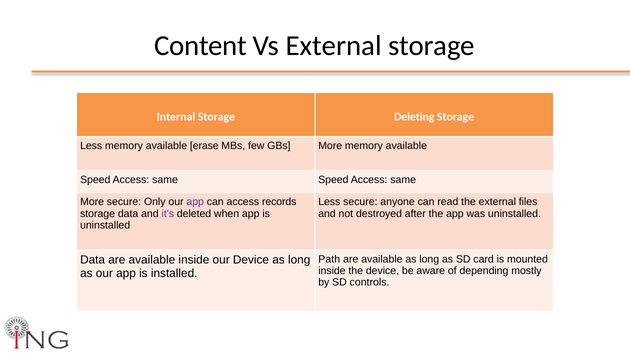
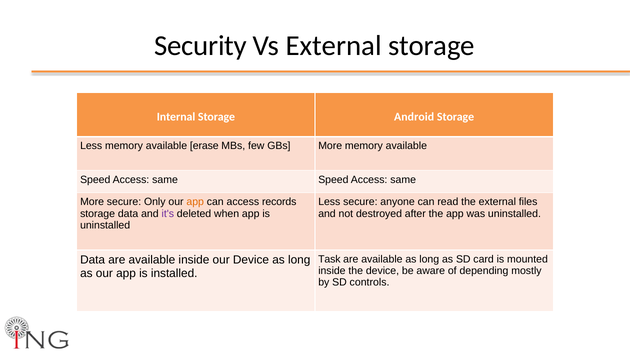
Content: Content -> Security (201, 46)
Deleting: Deleting -> Android (414, 117)
app colour: purple -> orange (195, 202)
Path: Path -> Task (329, 259)
